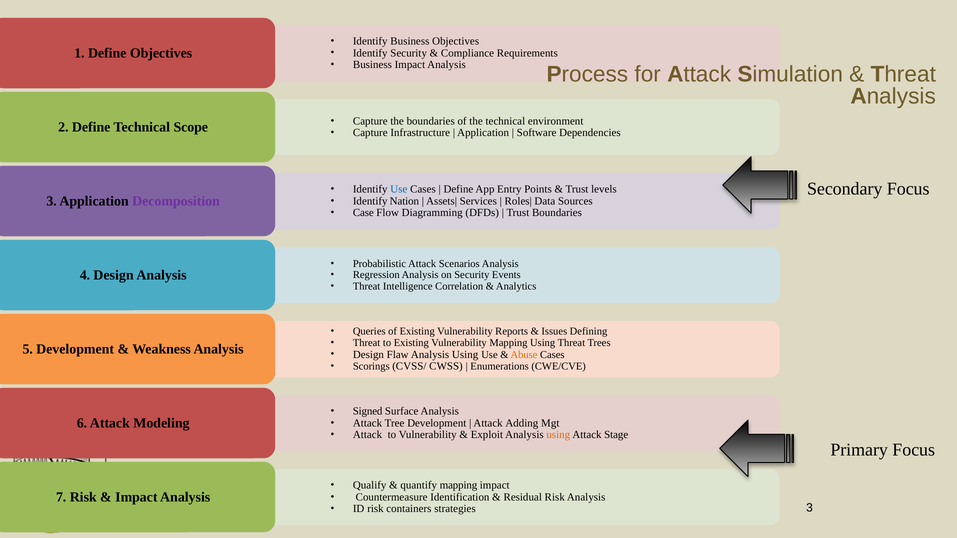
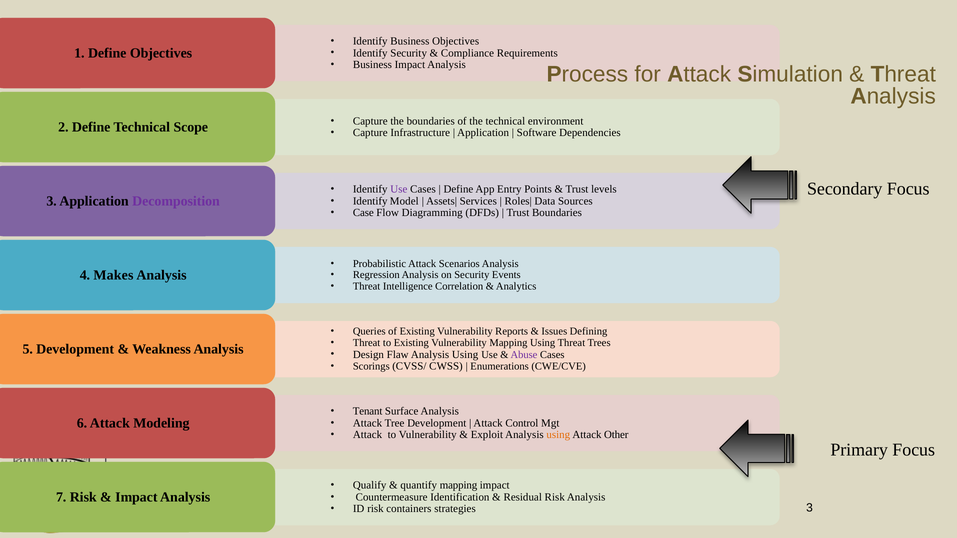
Use colour: blue -> purple (399, 189)
Nation: Nation -> Model (404, 201)
4 Design: Design -> Makes (113, 275)
Abuse colour: orange -> purple (524, 355)
Signed: Signed -> Tenant (368, 411)
Adding: Adding -> Control (522, 423)
Stage: Stage -> Other (616, 435)
